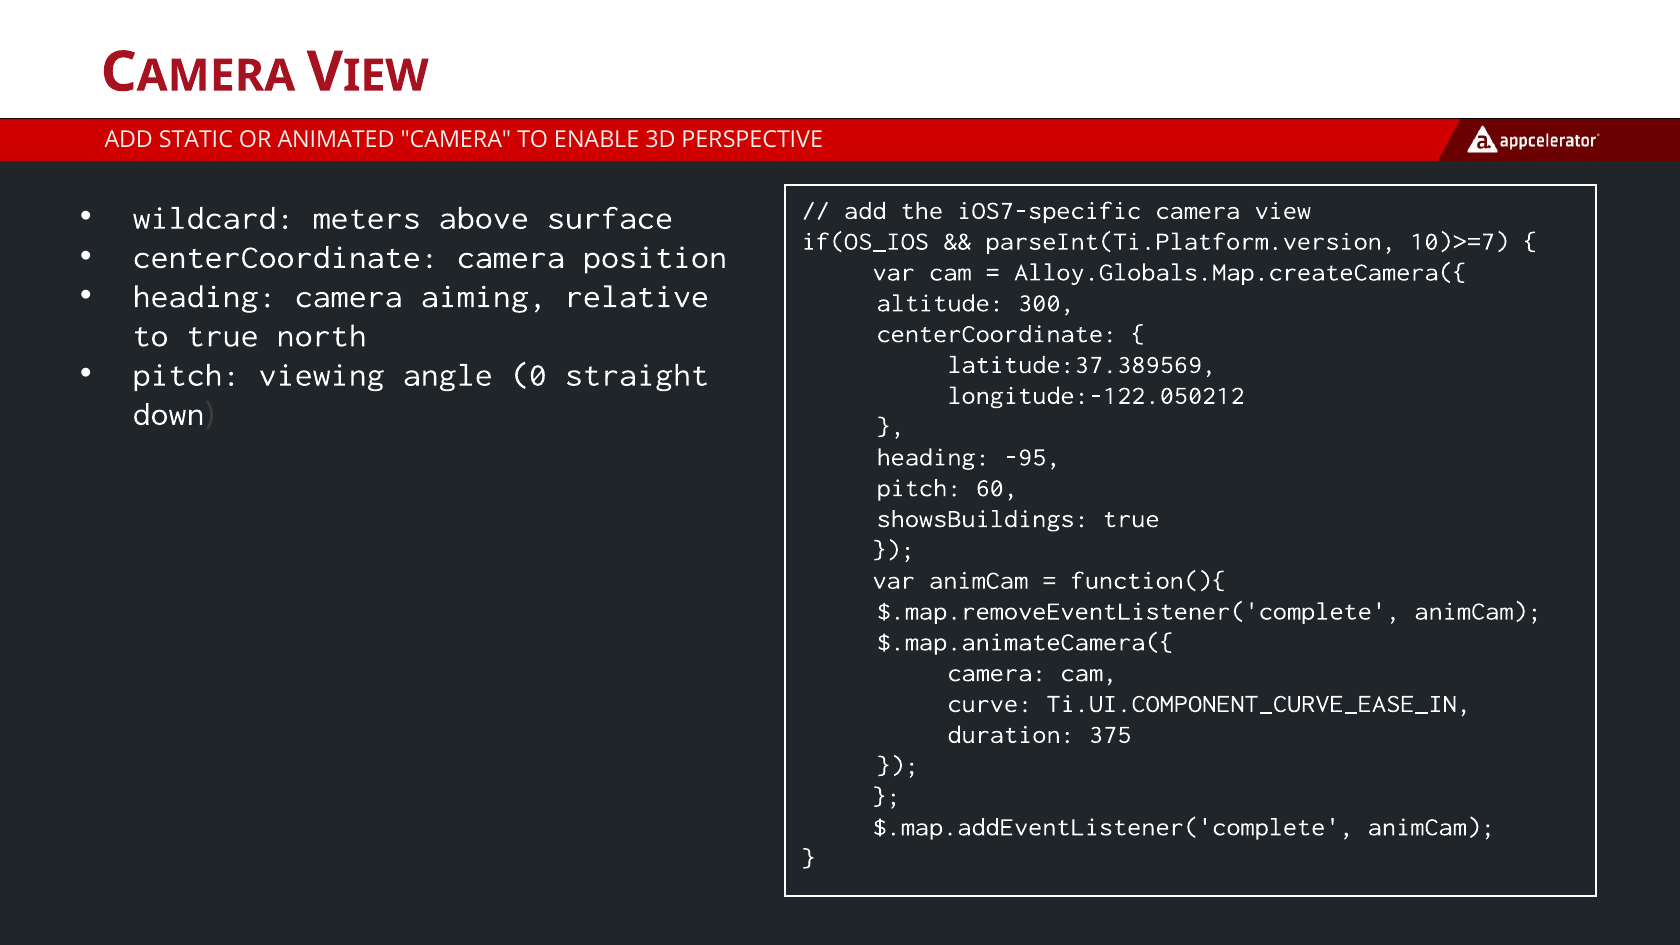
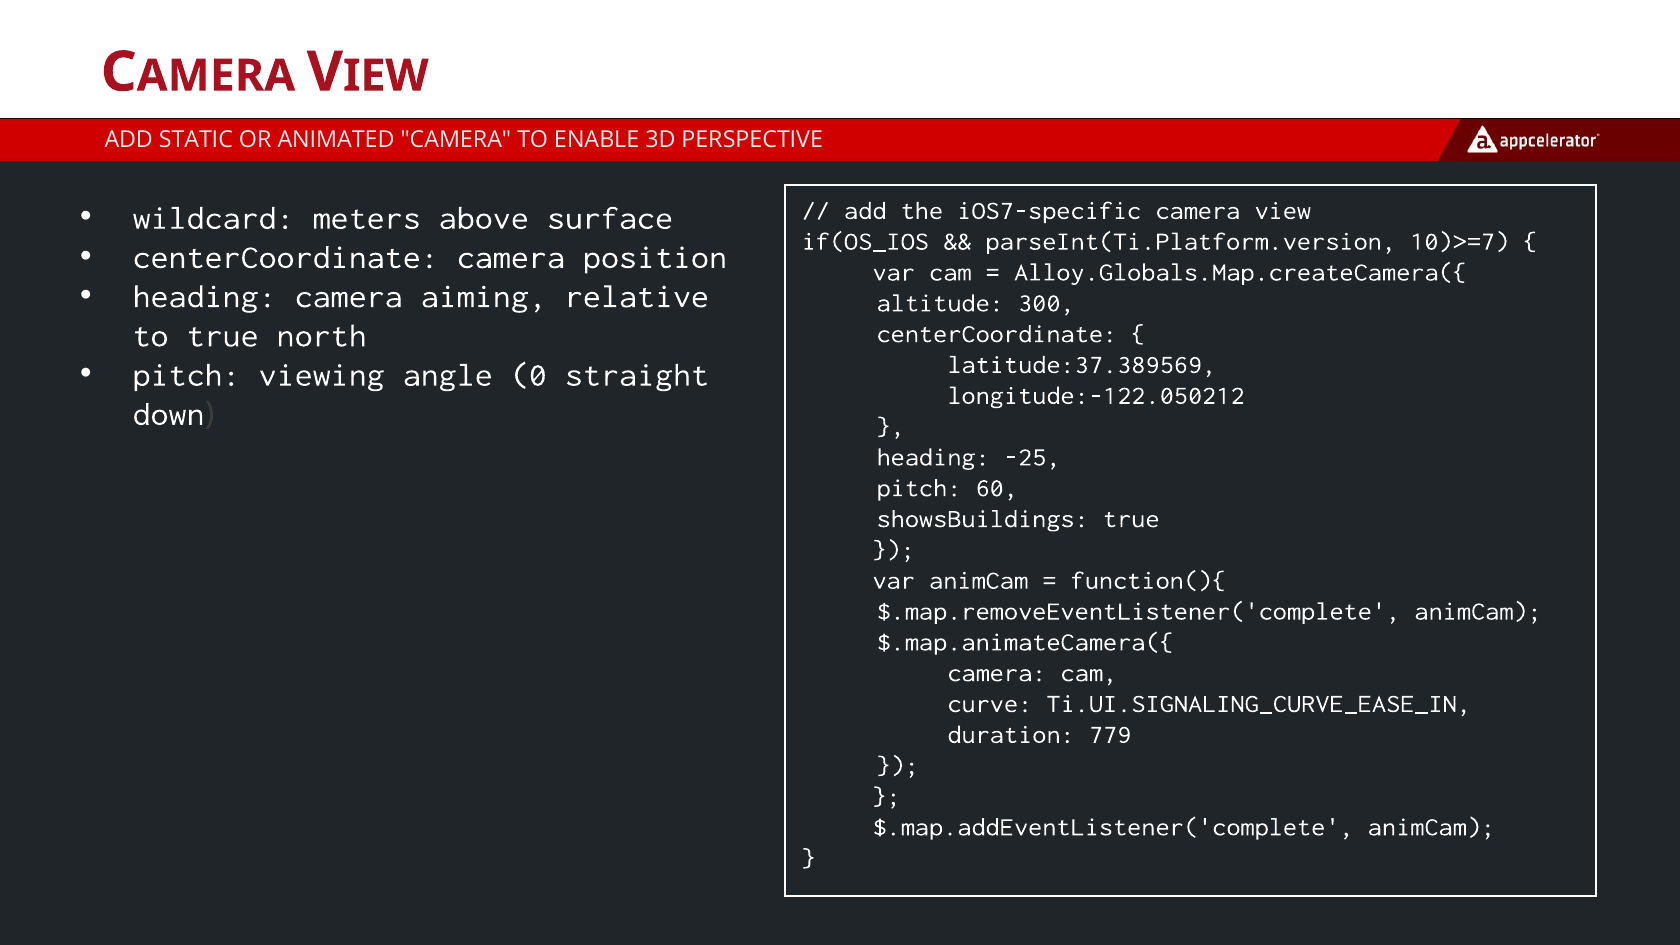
-95: -95 -> -25 (1032, 457)
Ti.UI.COMPONENT_CURVE_EASE_IN: Ti.UI.COMPONENT_CURVE_EASE_IN -> Ti.UI.SIGNALING_CURVE_EASE_IN (1259, 704)
375: 375 -> 779 (1110, 734)
